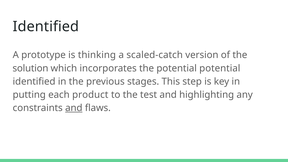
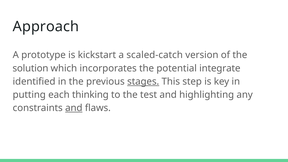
Identified: Identified -> Approach (46, 27)
thinking: thinking -> kickstart (97, 55)
potential potential: potential -> integrate (220, 68)
stages underline: none -> present (143, 82)
product: product -> thinking (90, 95)
